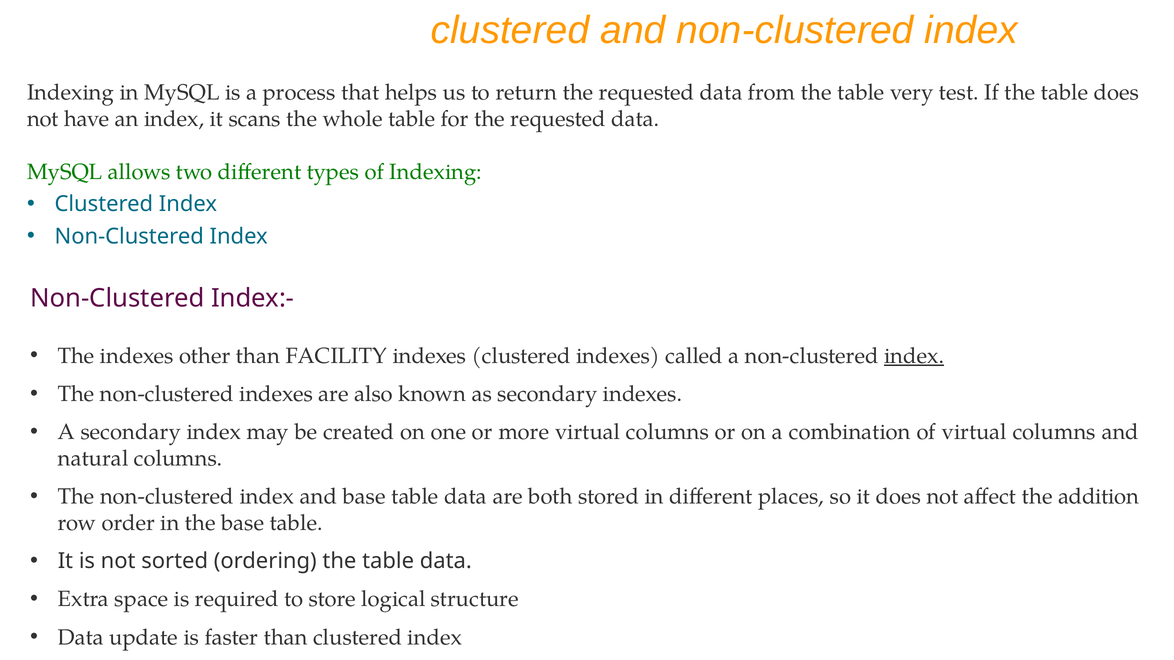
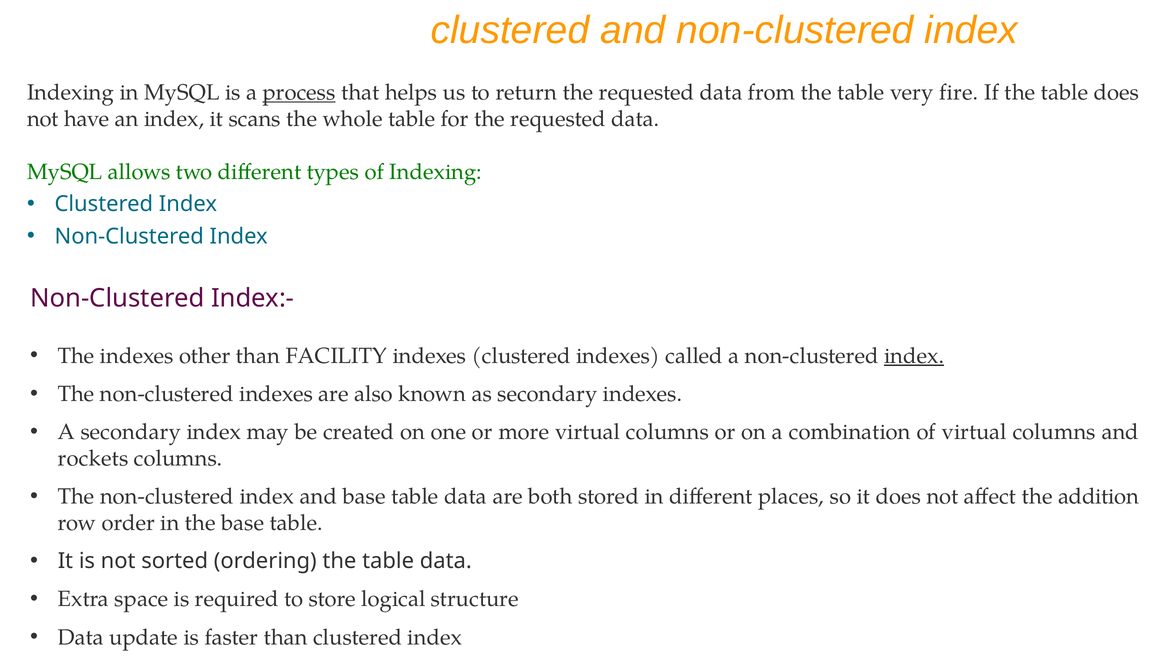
process underline: none -> present (299, 93)
test: test -> fire (959, 93)
natural: natural -> rockets (93, 459)
